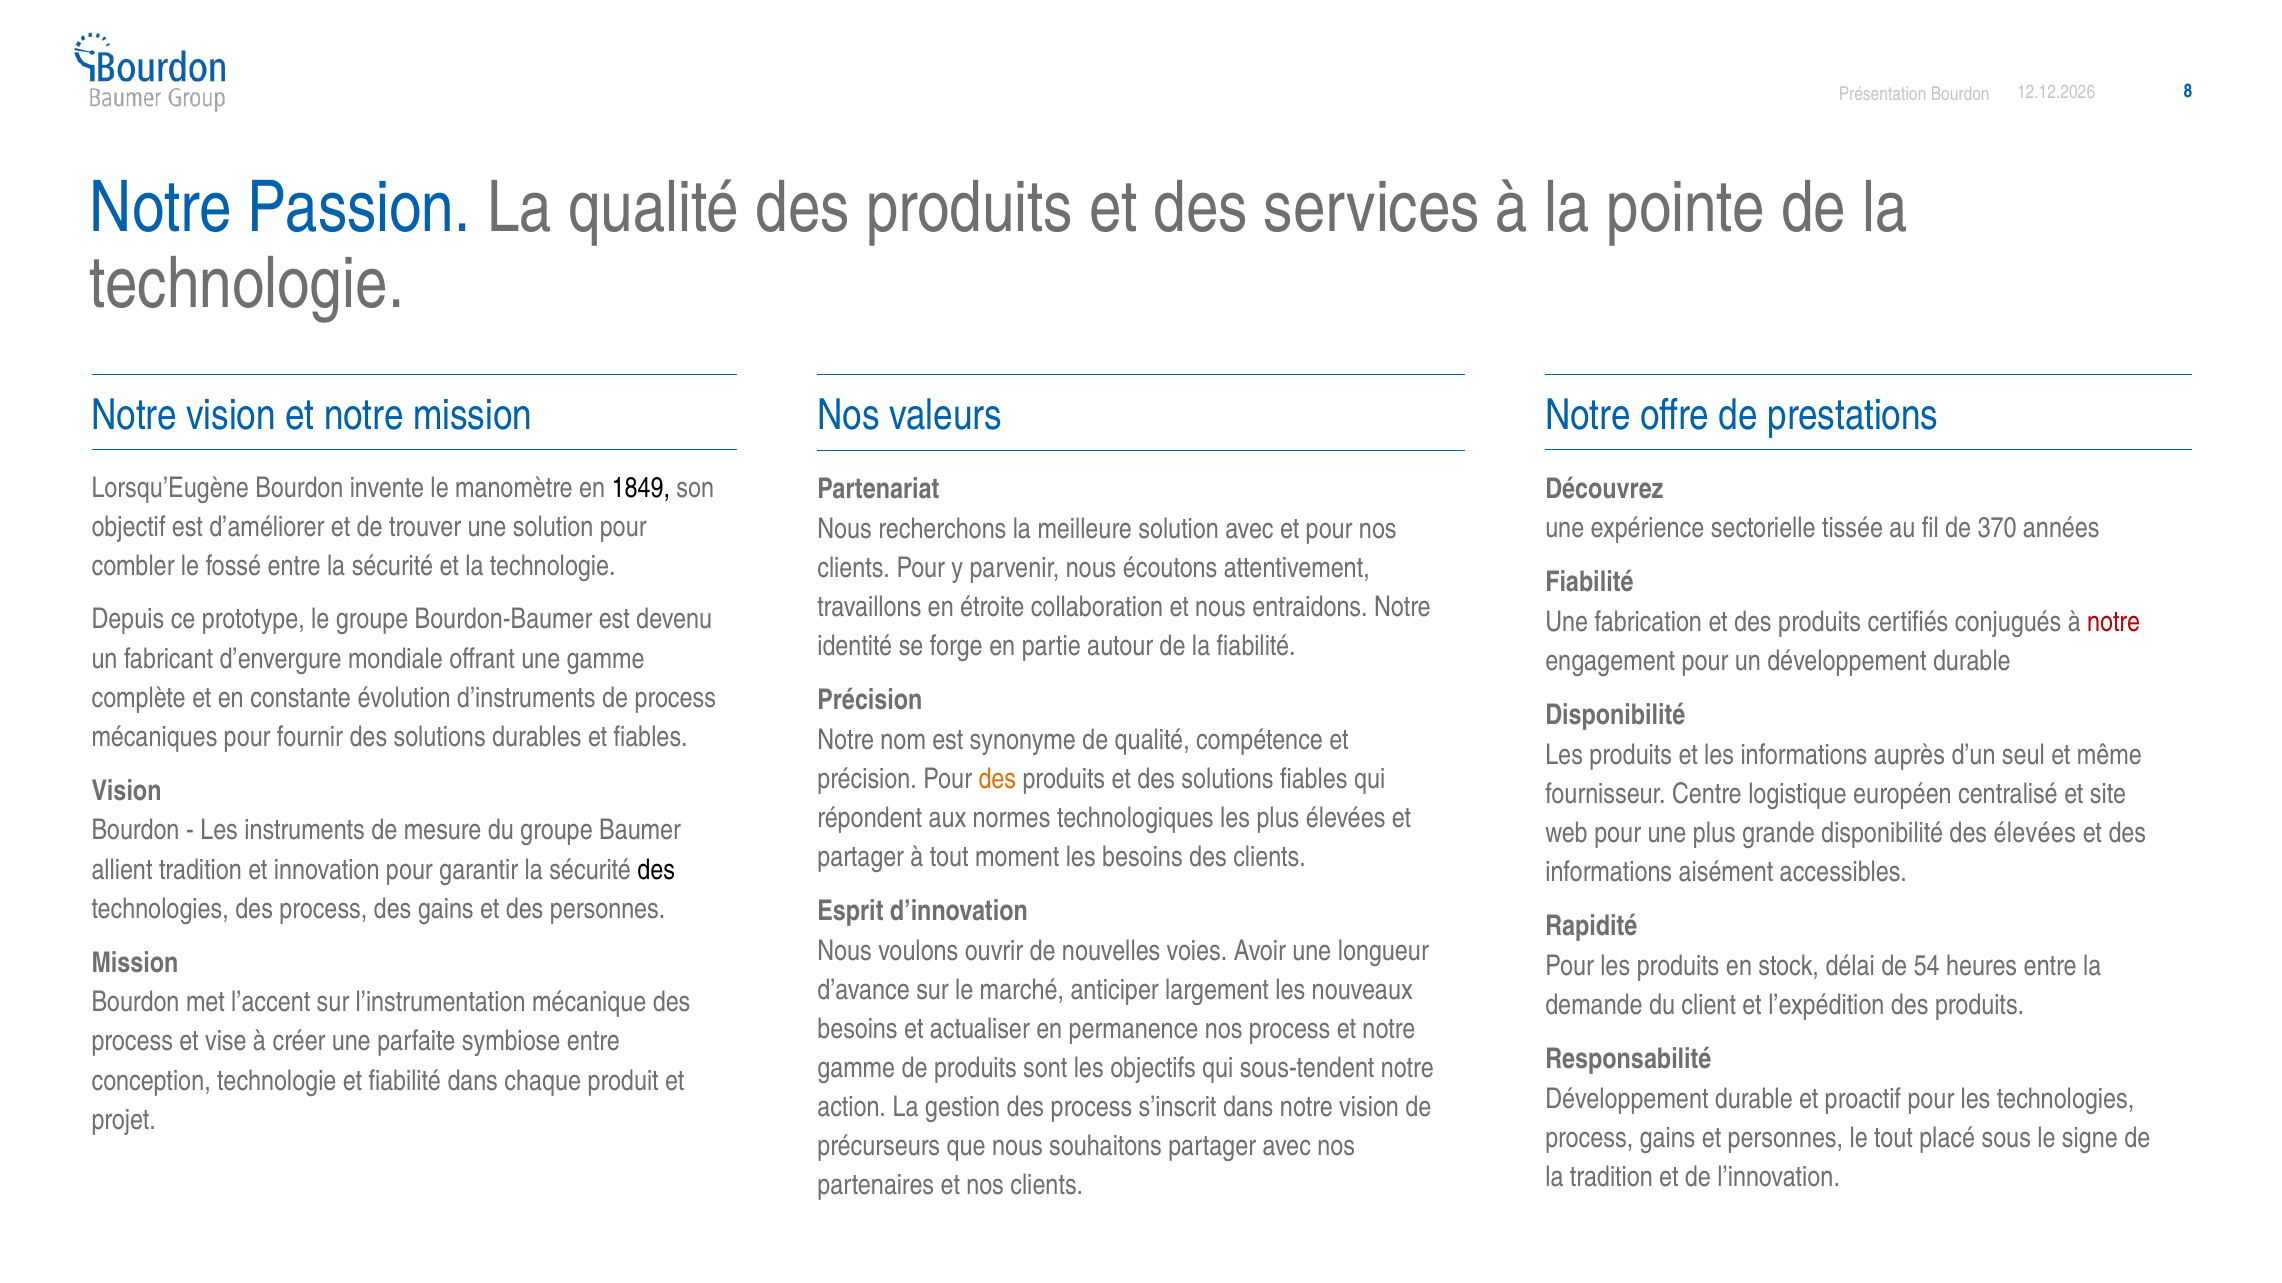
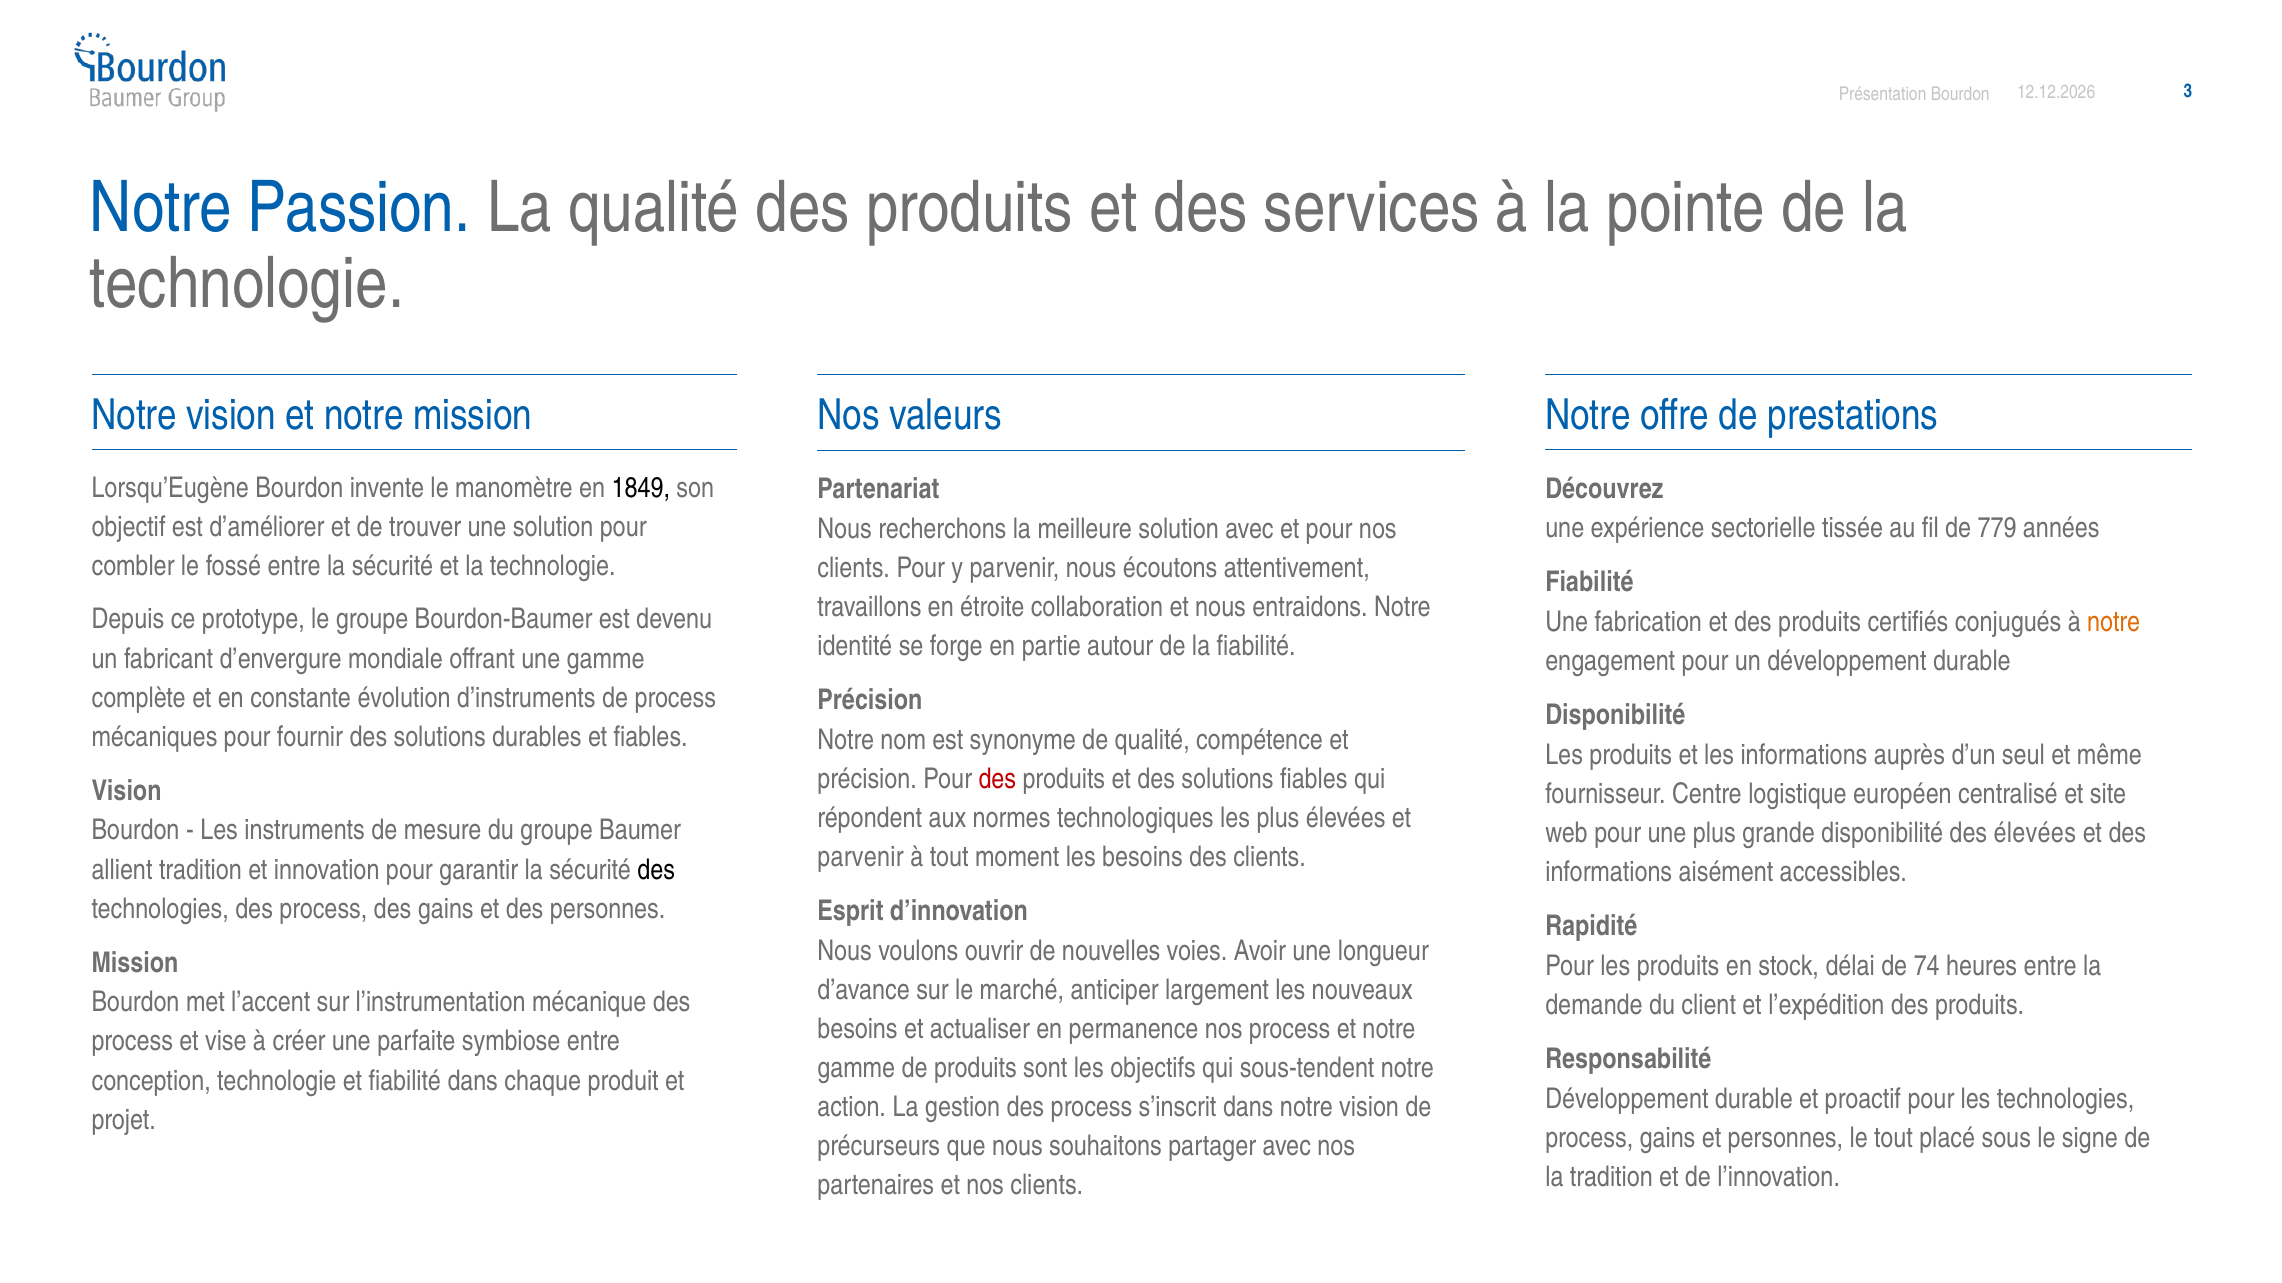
8: 8 -> 3 (2188, 92)
370: 370 -> 779 (1997, 529)
notre colour: red -> orange (2114, 623)
des colour: orange -> red (997, 779)
partager: partager -> parvenir (861, 857)
54: 54 -> 74 (1927, 967)
